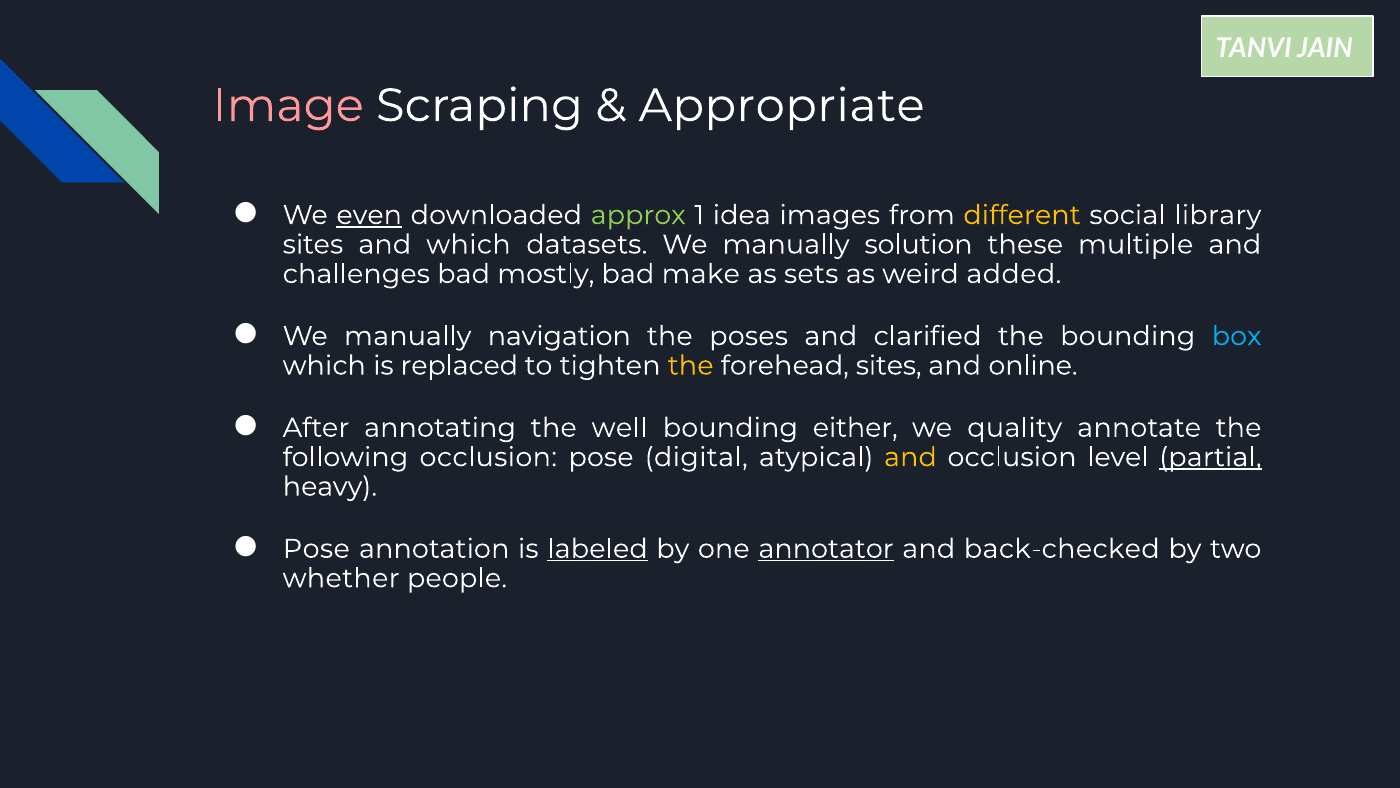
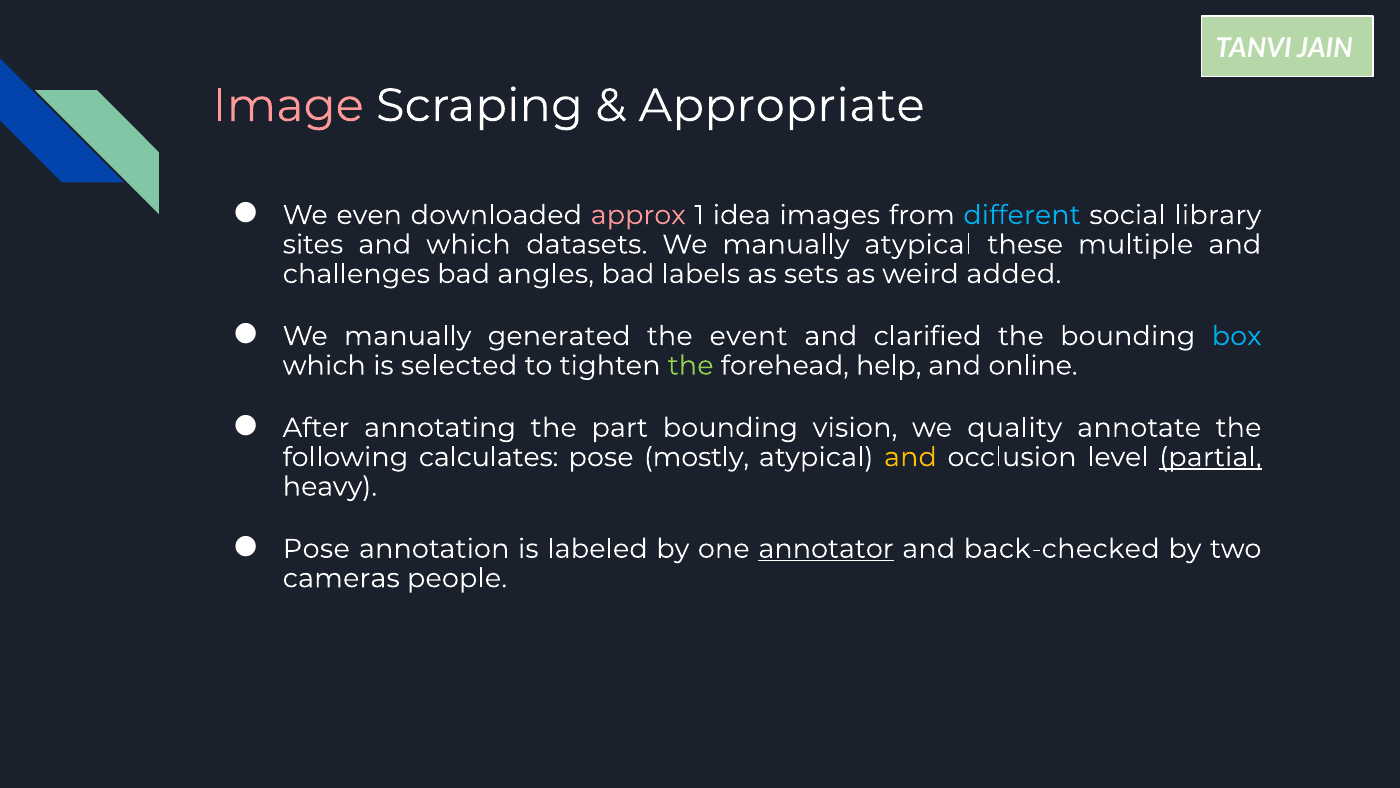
even underline: present -> none (369, 215)
approx colour: light green -> pink (638, 215)
different colour: yellow -> light blue (1022, 215)
manually solution: solution -> atypical (918, 244)
mostly: mostly -> angles (546, 274)
make: make -> labels (701, 274)
navigation: navigation -> generated (559, 336)
poses: poses -> event (749, 336)
replaced: replaced -> selected (459, 365)
the colour: yellow -> light green (691, 365)
forehead sites: sites -> help (889, 365)
well: well -> part (620, 428)
either: either -> vision (855, 428)
following occlusion: occlusion -> calculates (489, 457)
digital: digital -> mostly (696, 457)
labeled underline: present -> none (598, 549)
whether: whether -> cameras (341, 578)
